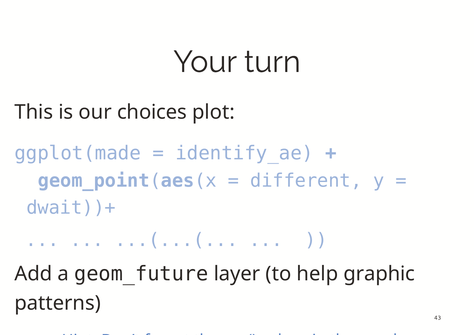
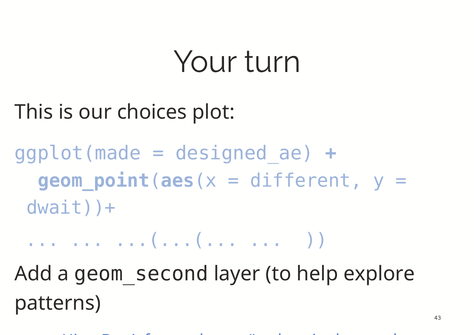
identify_ae: identify_ae -> designed_ae (244, 153)
geom_future: geom_future -> geom_second (141, 274)
graphic: graphic -> explore (379, 274)
